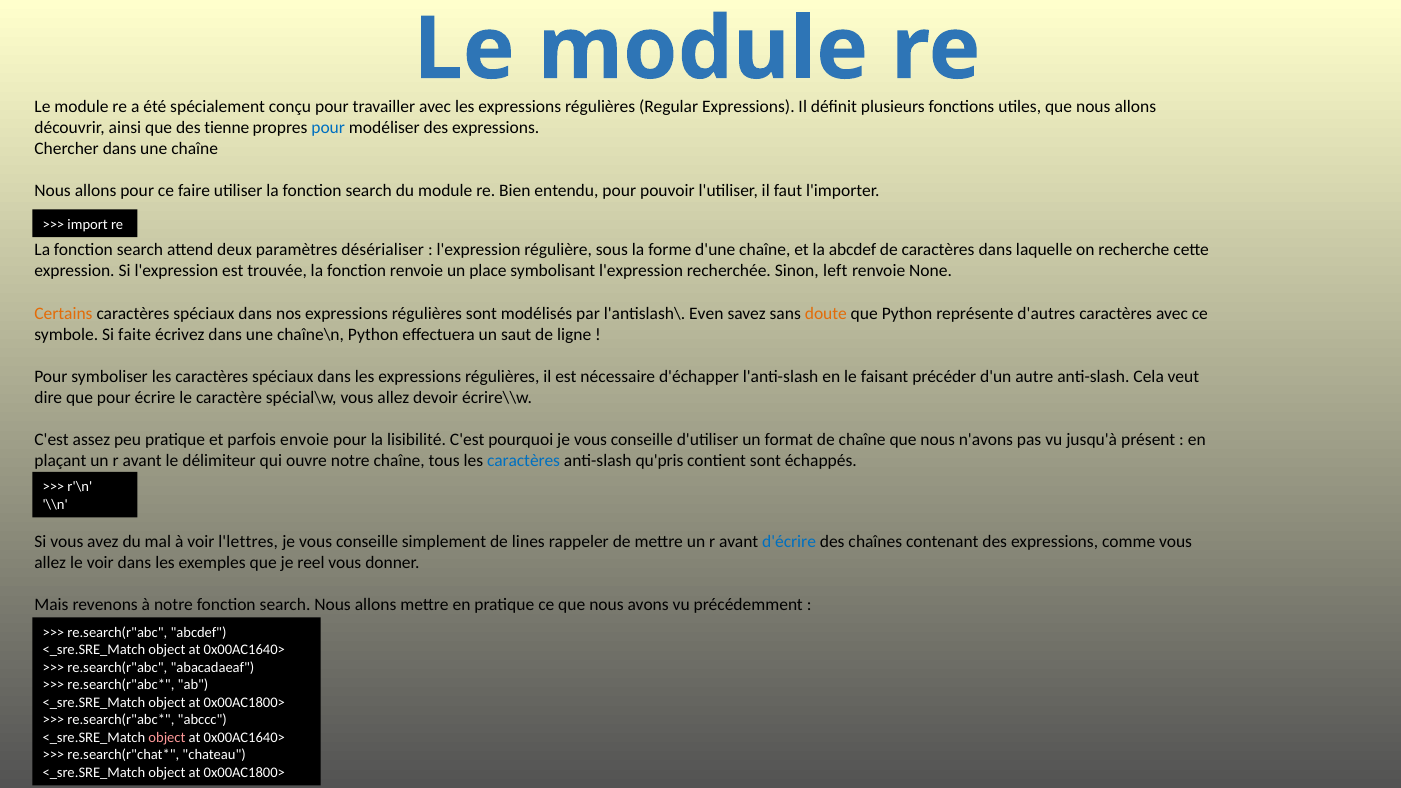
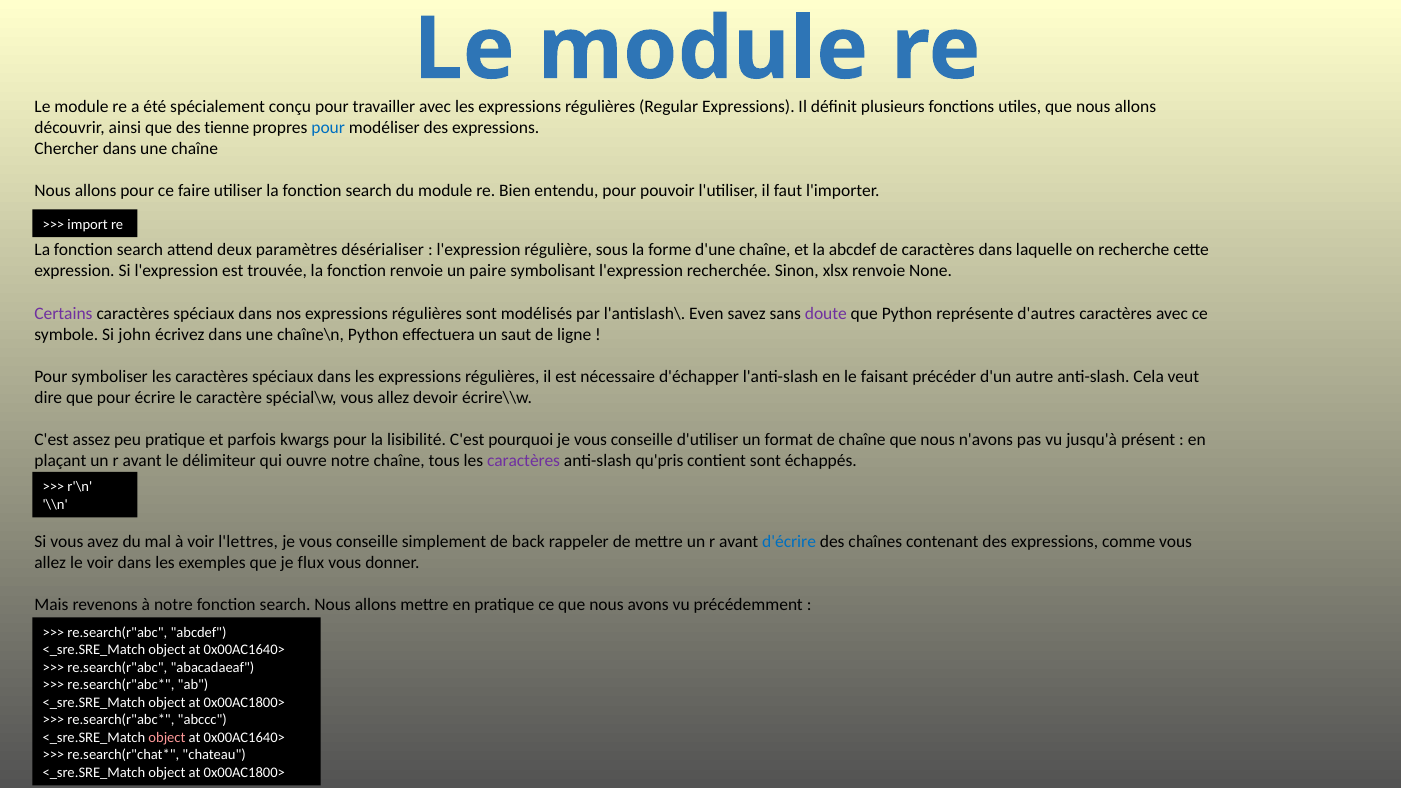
place: place -> paire (488, 271)
left: left -> xlsx (836, 271)
Certains colour: orange -> purple (63, 313)
doute colour: orange -> purple (826, 313)
faite: faite -> john (135, 334)
envoie: envoie -> kwargs (305, 439)
caractères colour: blue -> purple (524, 460)
lines: lines -> back (528, 541)
reel: reel -> flux (311, 562)
